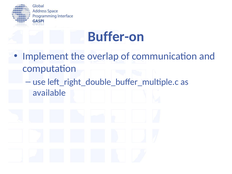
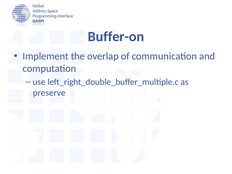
available: available -> preserve (49, 93)
